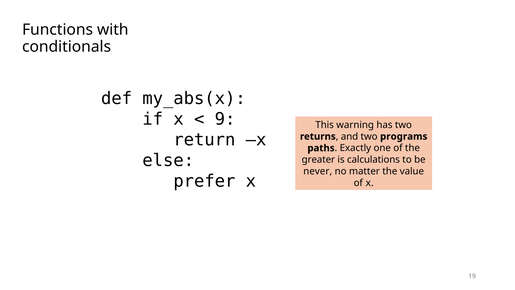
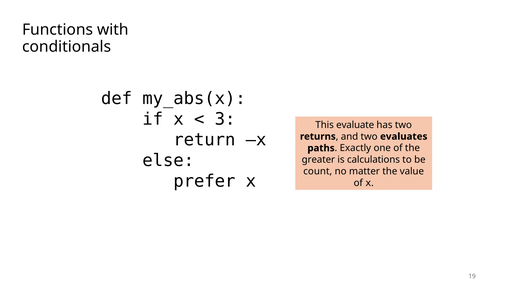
9: 9 -> 3 (225, 119)
warning: warning -> evaluate (355, 125)
programs: programs -> evaluates (404, 136)
never: never -> count (318, 171)
